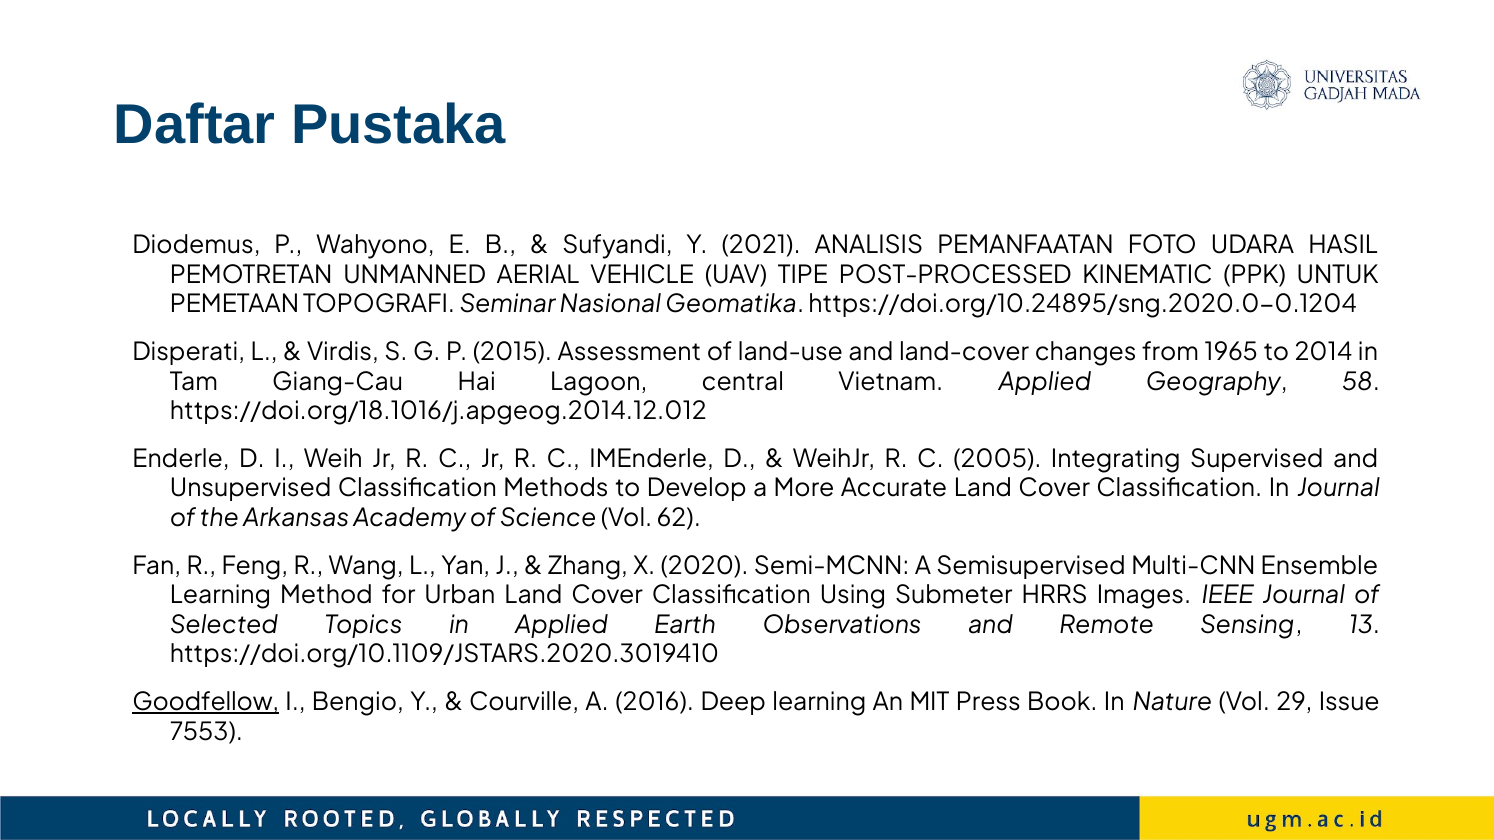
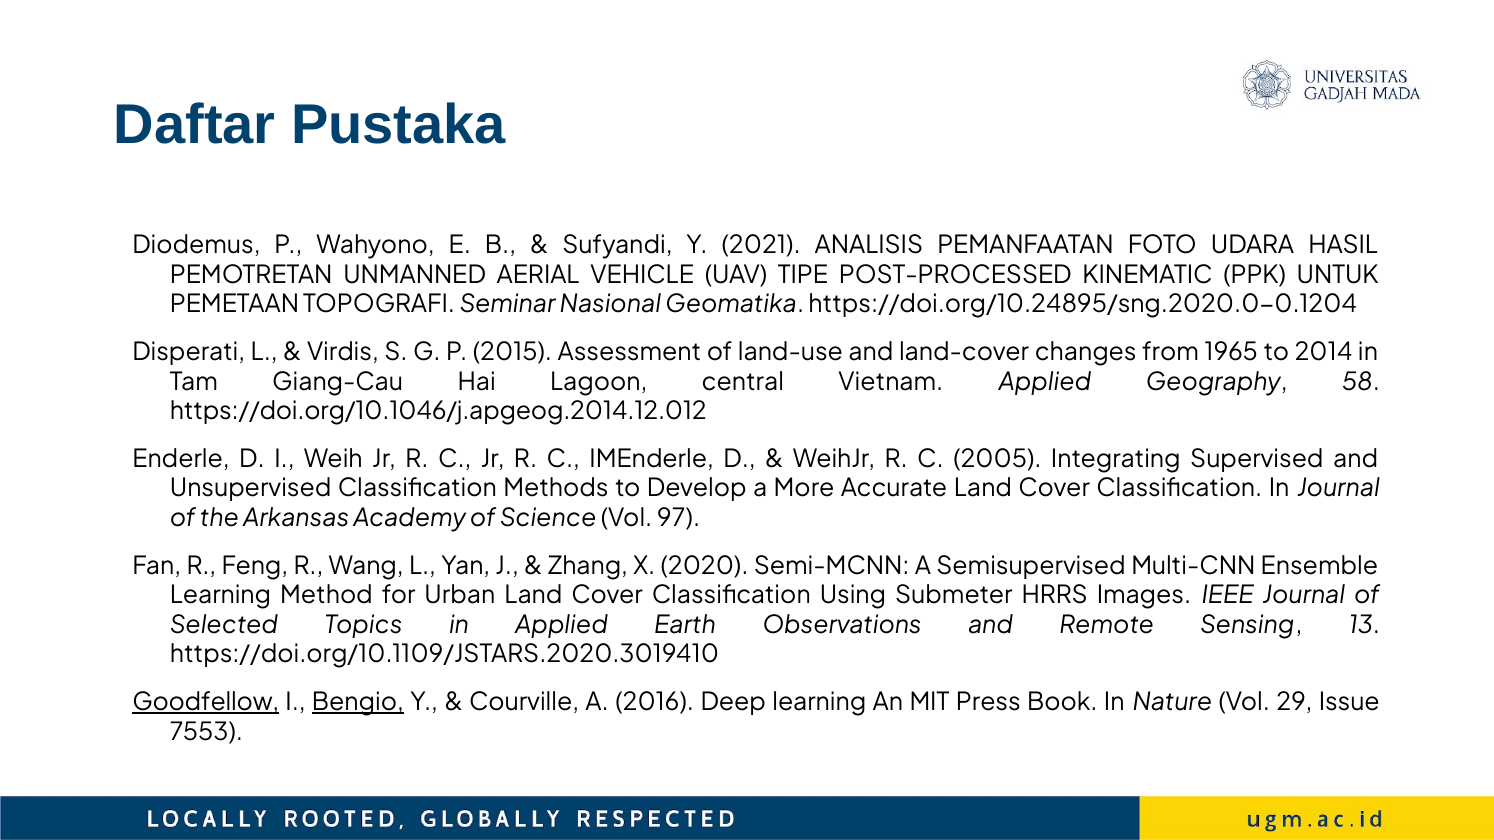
https://doi.org/18.1016/j.apgeog.2014.12.012: https://doi.org/18.1016/j.apgeog.2014.12.012 -> https://doi.org/10.1046/j.apgeog.2014.12.012 (438, 412)
62: 62 -> 97 (679, 518)
Bengio underline: none -> present (358, 703)
